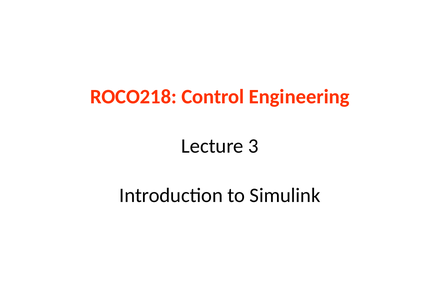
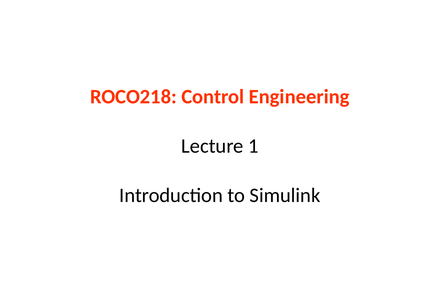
3: 3 -> 1 (253, 146)
